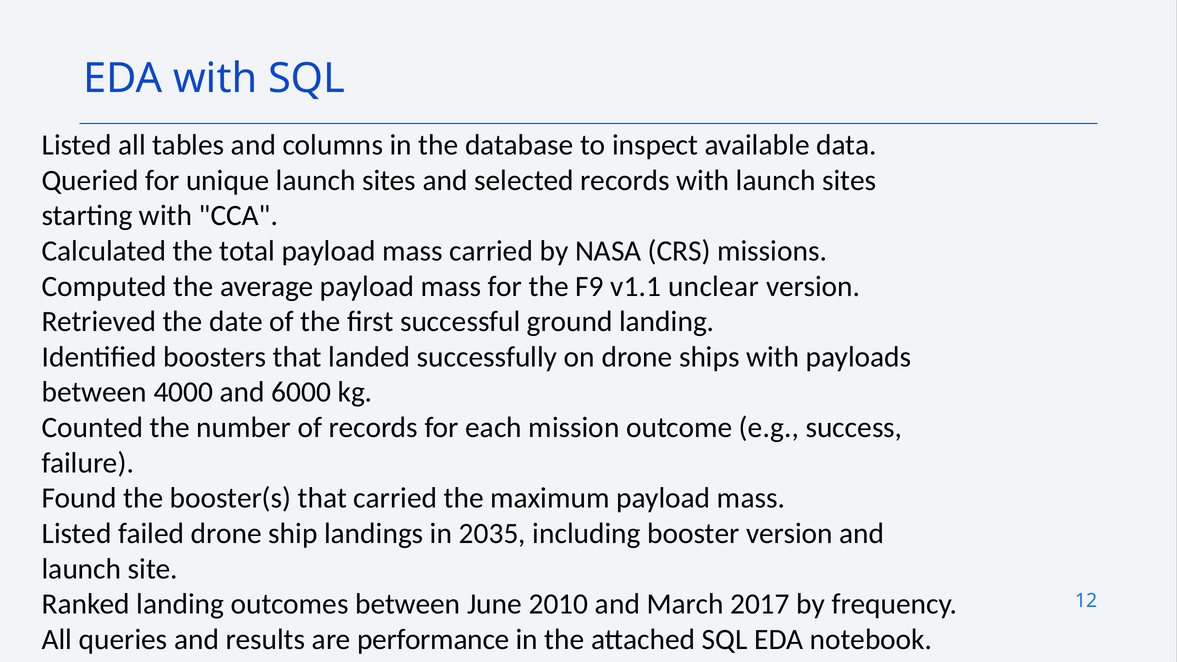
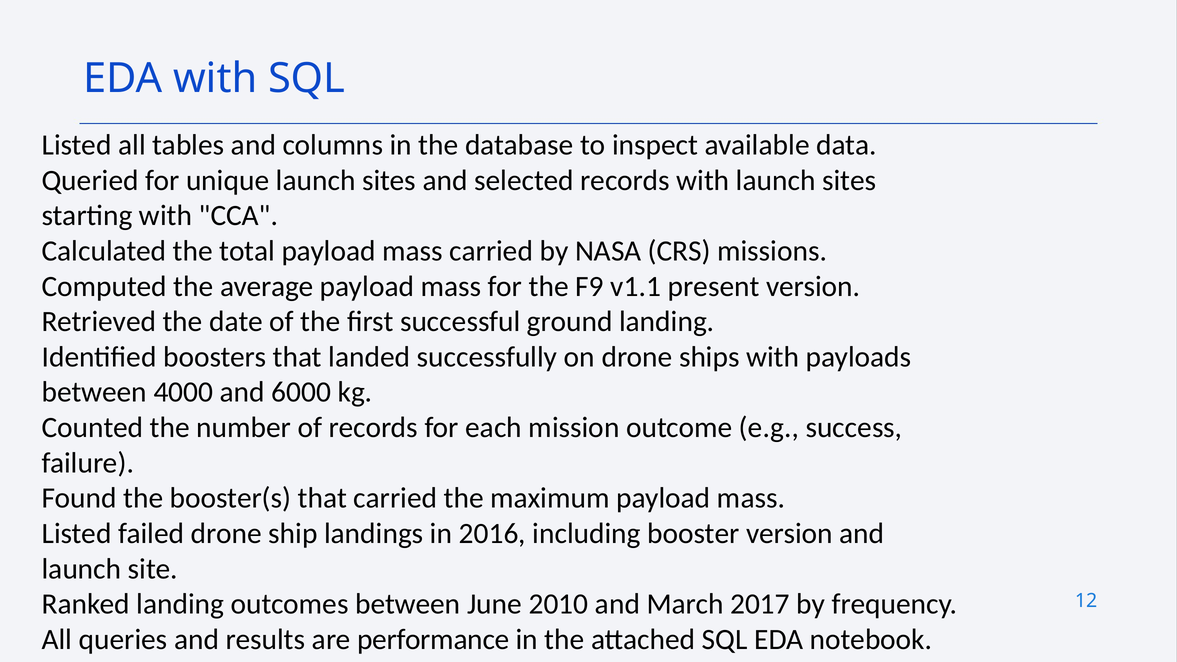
unclear: unclear -> present (714, 286)
2035: 2035 -> 2016 (492, 534)
